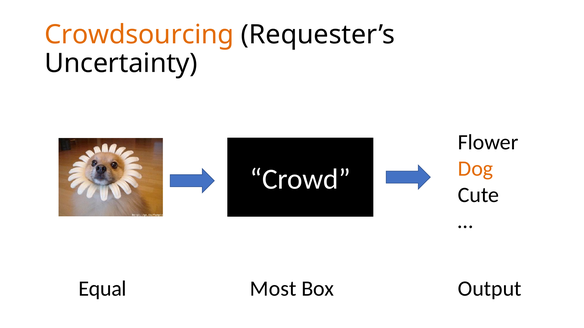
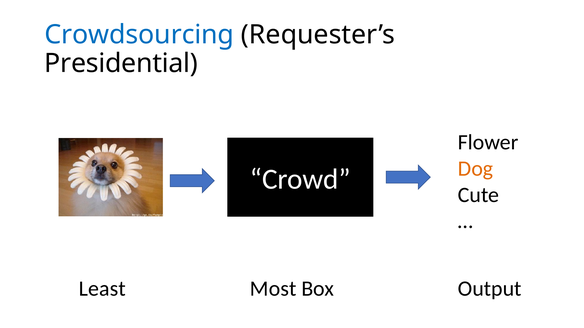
Crowdsourcing colour: orange -> blue (139, 35)
Uncertainty: Uncertainty -> Presidential (121, 64)
Equal: Equal -> Least (102, 289)
